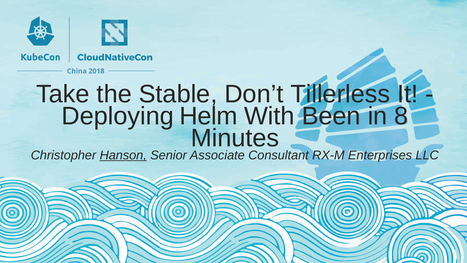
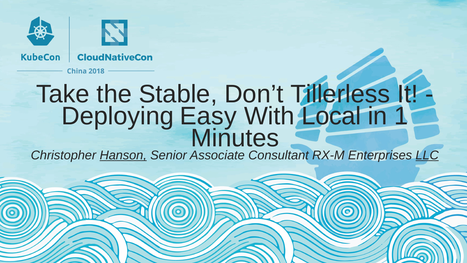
Helm: Helm -> Easy (208, 116)
Been: Been -> Local (331, 116)
8: 8 -> 1 (401, 116)
LLC underline: none -> present (427, 155)
